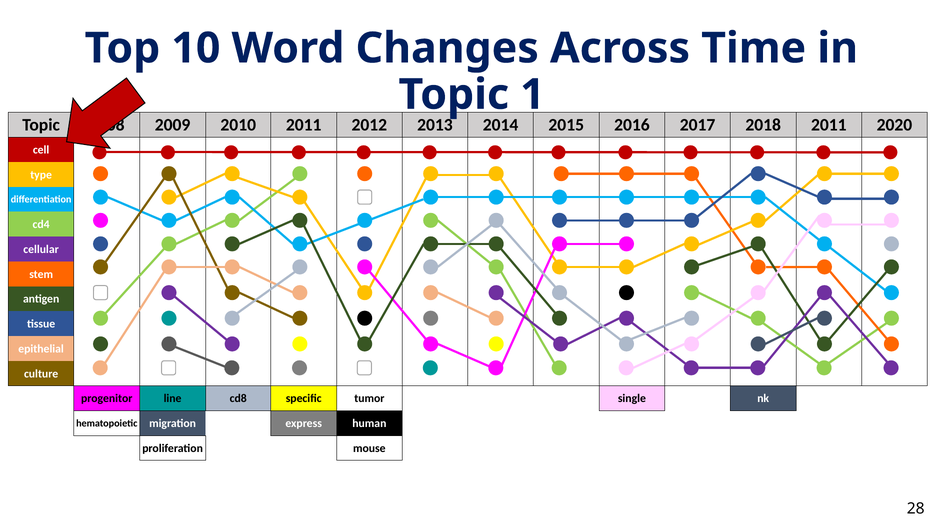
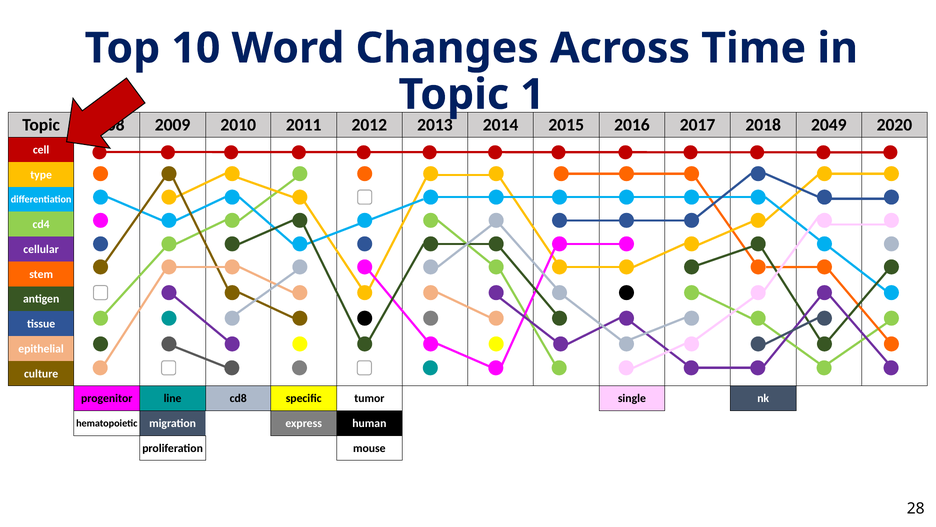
2018 2011: 2011 -> 2049 (829, 125)
